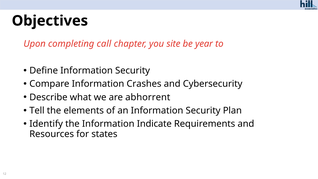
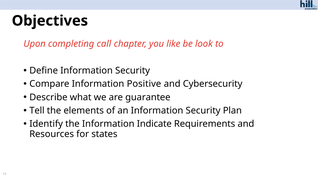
site: site -> like (173, 44)
year: year -> look (204, 44)
Crashes: Crashes -> Positive (144, 84)
abhorrent: abhorrent -> guarantee (148, 97)
